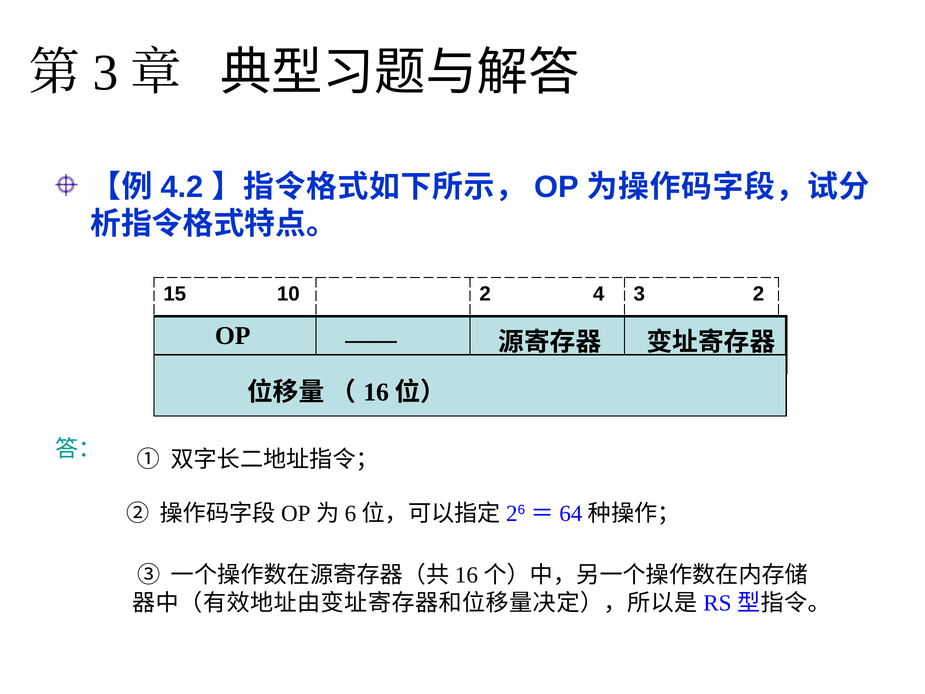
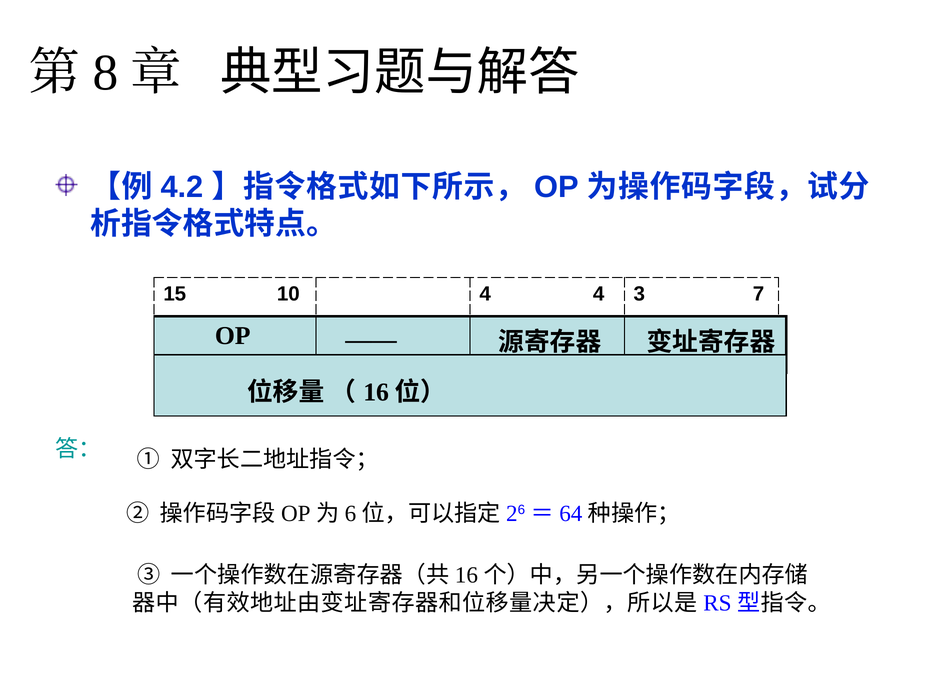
3: 3 -> 8 (105, 73)
10 2: 2 -> 4 (485, 294)
3 2: 2 -> 7 (758, 294)
